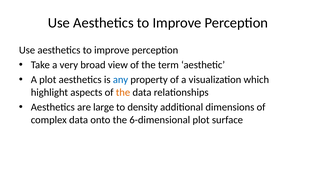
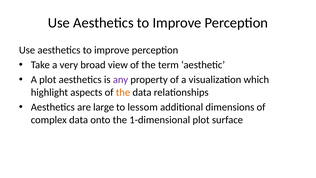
any colour: blue -> purple (121, 80)
density: density -> lessom (143, 107)
6-dimensional: 6-dimensional -> 1-dimensional (160, 120)
